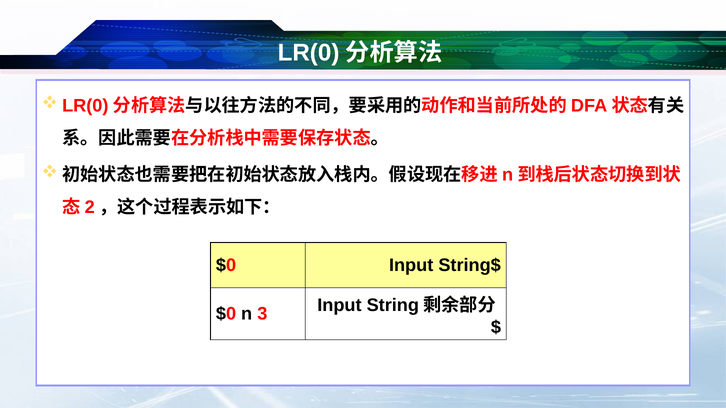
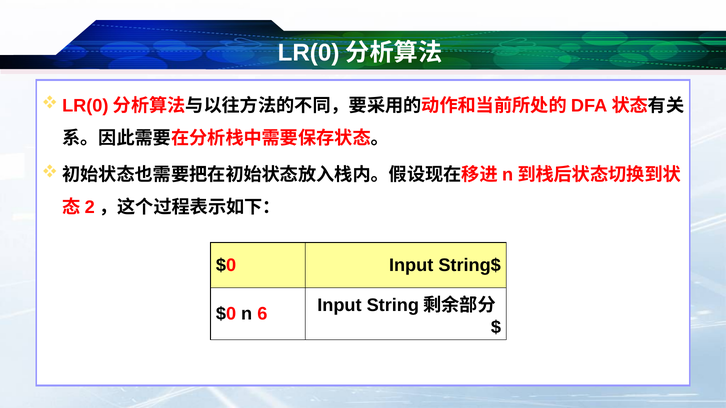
3: 3 -> 6 (262, 314)
